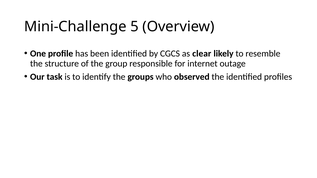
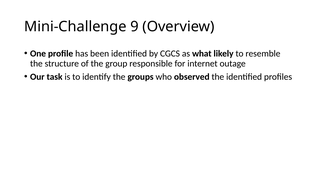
5: 5 -> 9 (134, 27)
clear: clear -> what (202, 54)
